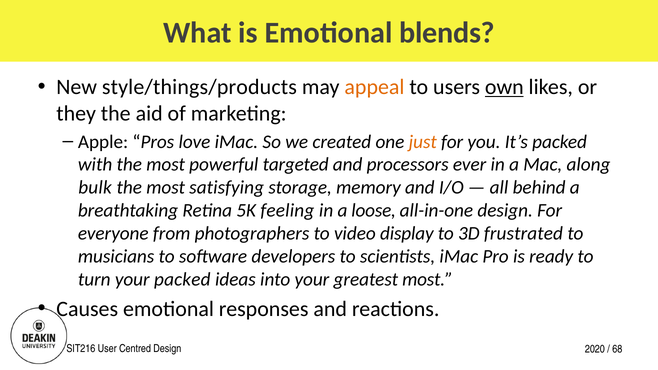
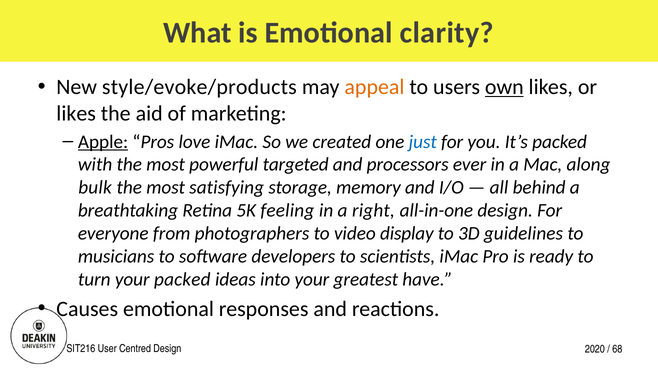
blends: blends -> clarity (447, 33)
style/things/products: style/things/products -> style/evoke/products (199, 87)
they: they -> likes (76, 113)
Apple underline: none -> present (103, 142)
just colour: orange -> blue (423, 142)
loose: loose -> right (373, 211)
frustrated: frustrated -> guidelines (523, 234)
greatest most: most -> have (427, 280)
